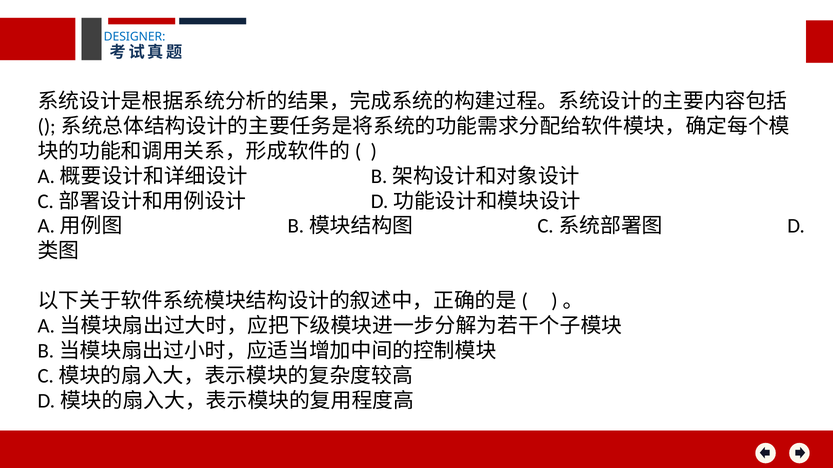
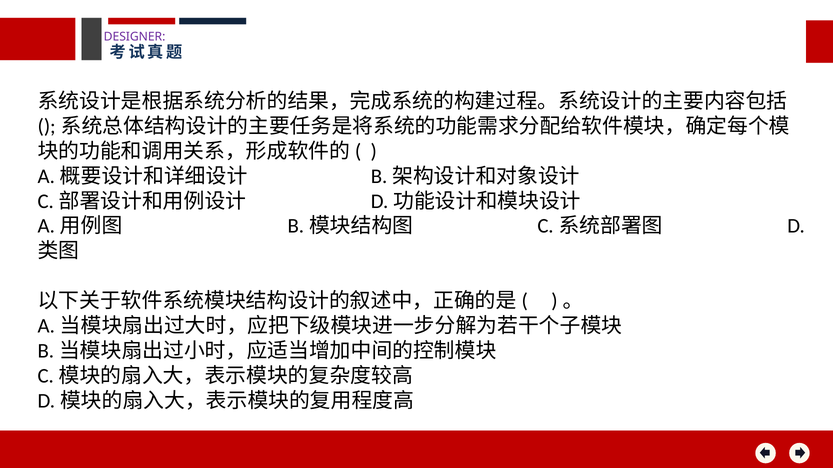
DESIGNER colour: blue -> purple (135, 37)
